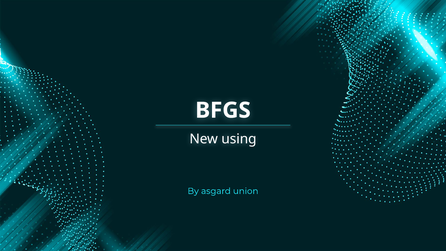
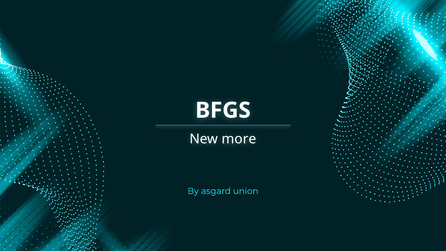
using: using -> more (239, 139)
